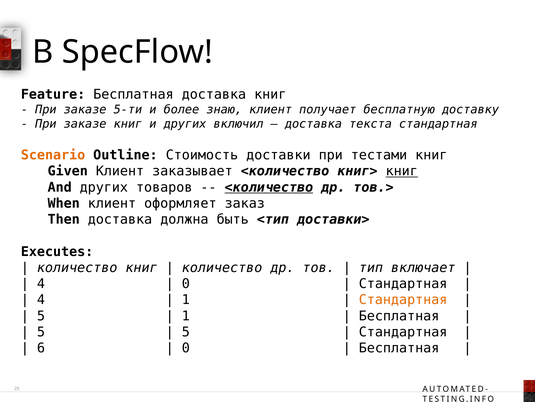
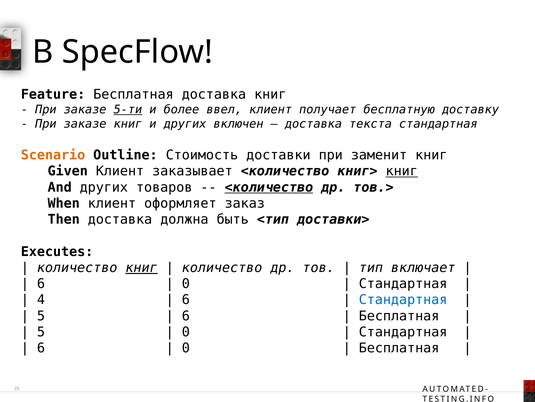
5-ти underline: none -> present (128, 109)
знаю: знаю -> ввел (224, 109)
включил: включил -> включен (239, 124)
тестами: тестами -> заменит (379, 155)
книг underline: none -> present (142, 267)
4: 4 -> 6 (41, 283)
1: 1 -> 6 (186, 299)
Стандартная colour: orange -> blue (403, 299)
1: 1 -> 6 (186, 315)
5: 5 -> 0 (186, 331)
